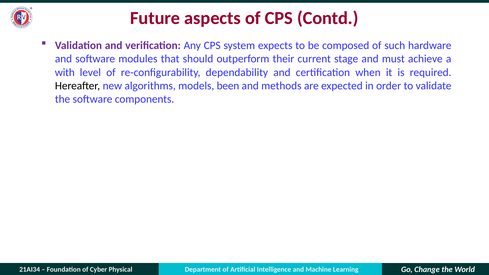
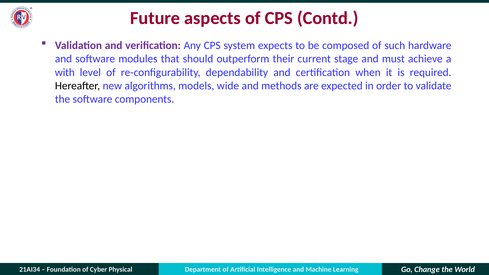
been: been -> wide (228, 86)
